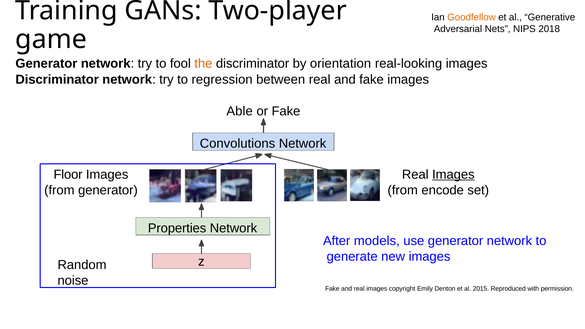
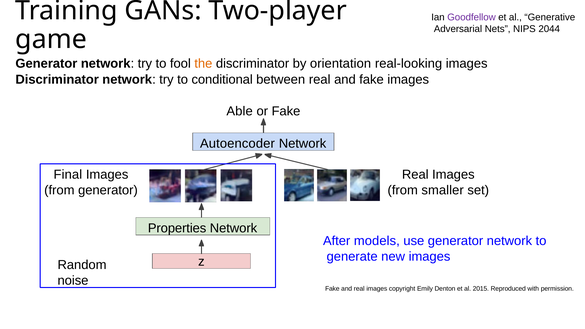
Goodfellow colour: orange -> purple (471, 17)
2018: 2018 -> 2044 (549, 29)
regression: regression -> conditional (222, 80)
Convolutions: Convolutions -> Autoencoder (237, 144)
Floor: Floor -> Final (68, 174)
Images underline: present -> none (453, 175)
encode: encode -> smaller (443, 190)
